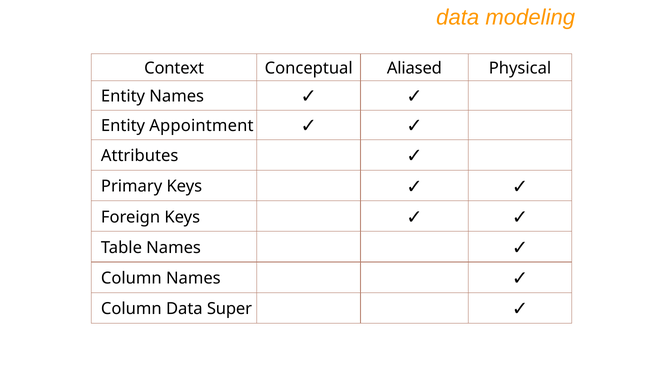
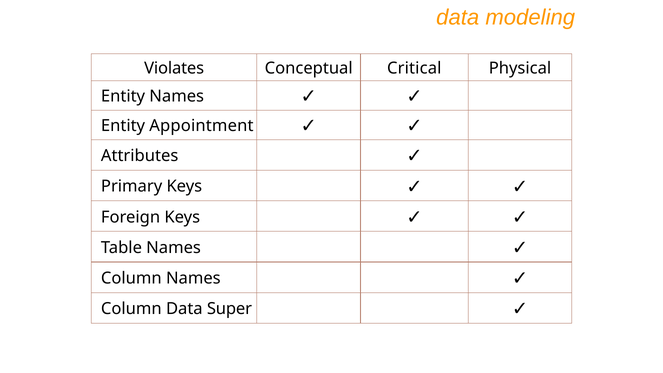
Context: Context -> Violates (174, 68)
Aliased: Aliased -> Critical (414, 68)
